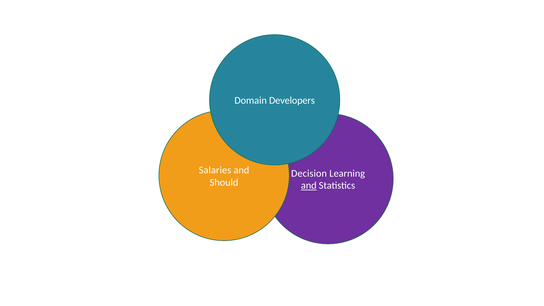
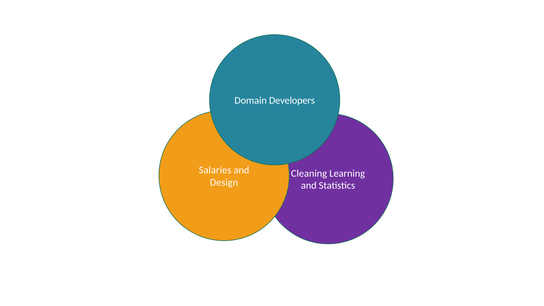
Decision: Decision -> Cleaning (309, 173)
Should: Should -> Design (224, 182)
and underline: present -> none (309, 186)
